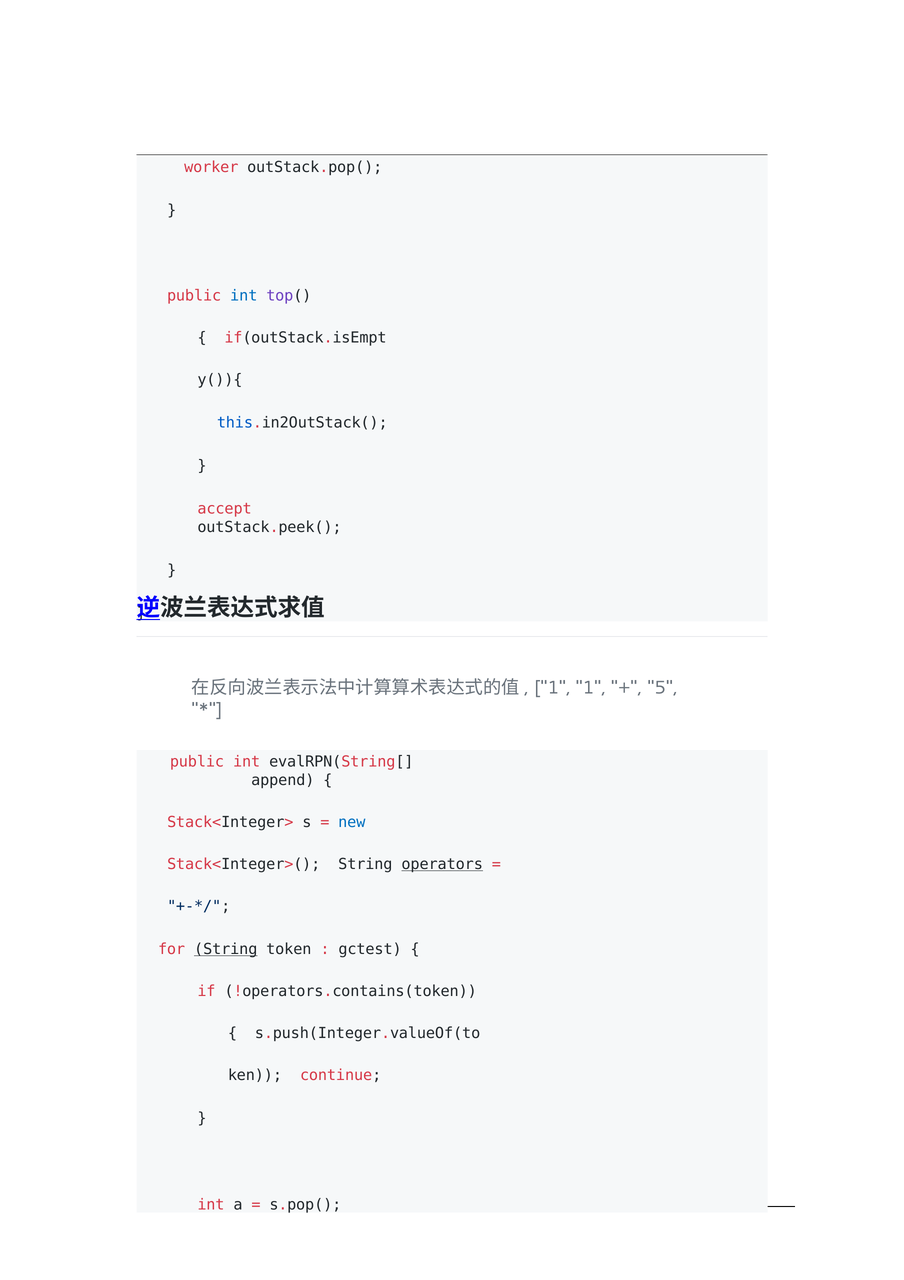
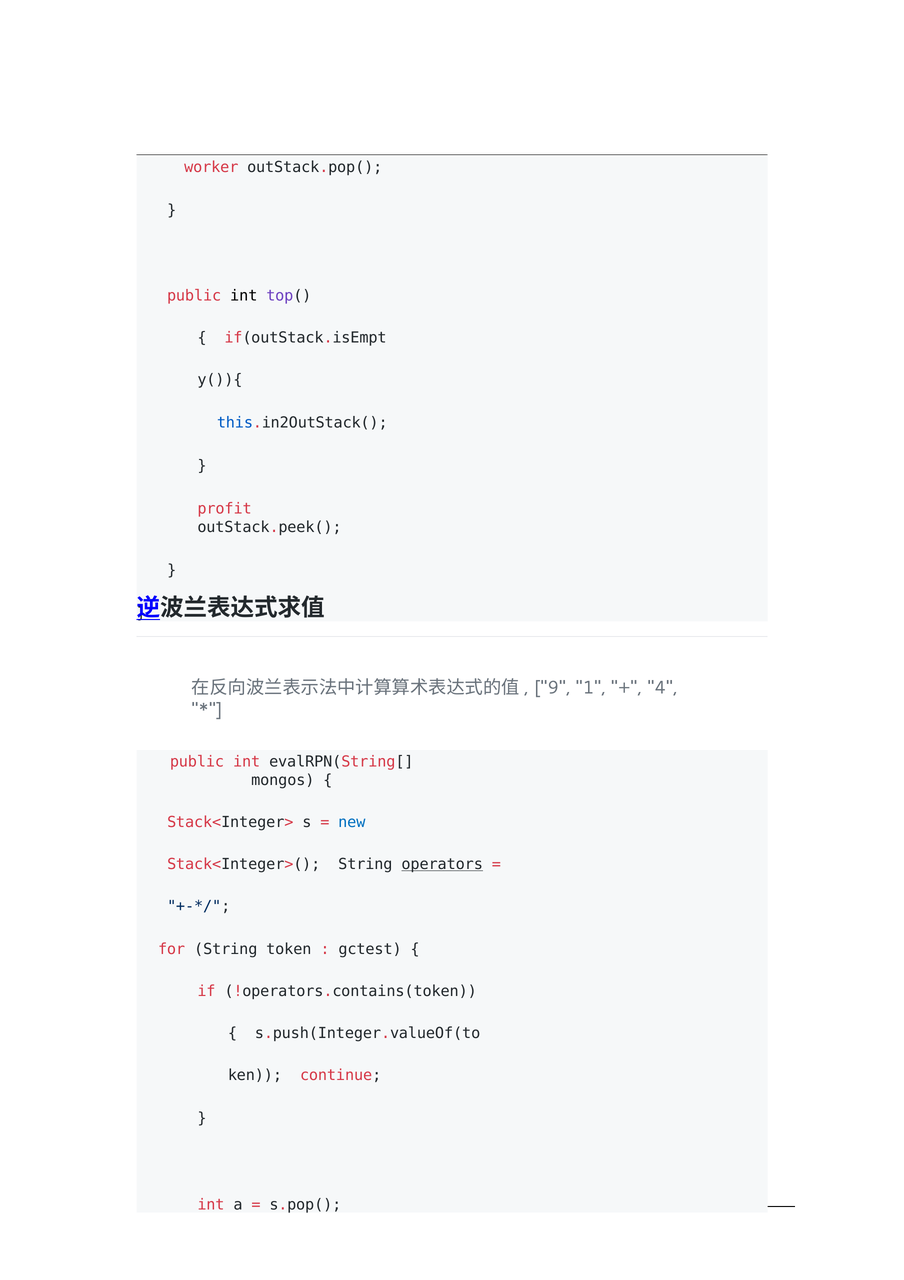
int colour: blue -> black (244, 296)
accept: accept -> profit (225, 509)
1: 1 -> 9 (552, 688)
5: 5 -> 4 (663, 688)
append: append -> mongos (283, 780)
String underline: present -> none (226, 949)
